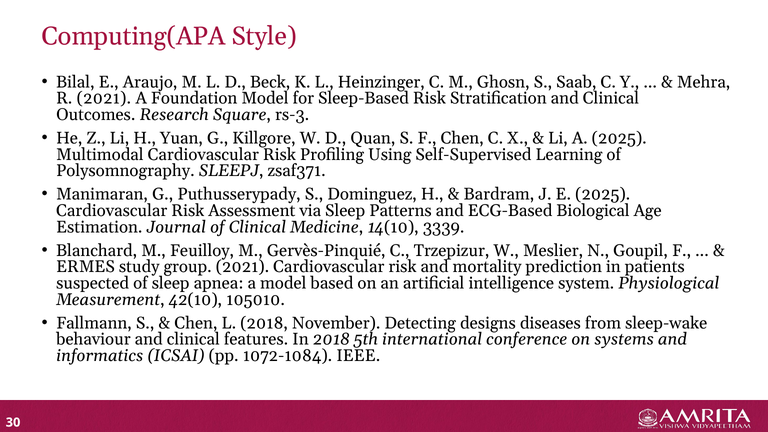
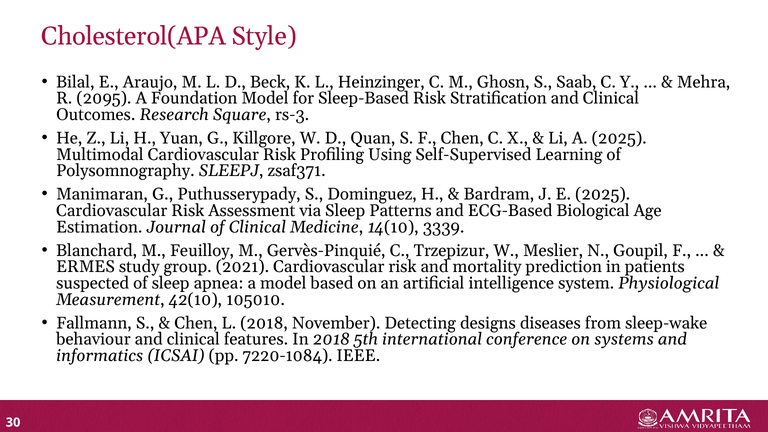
Computing(APA: Computing(APA -> Cholesterol(APA (134, 36)
R 2021: 2021 -> 2095 (104, 98)
1072-1084: 1072-1084 -> 7220-1084 (288, 356)
